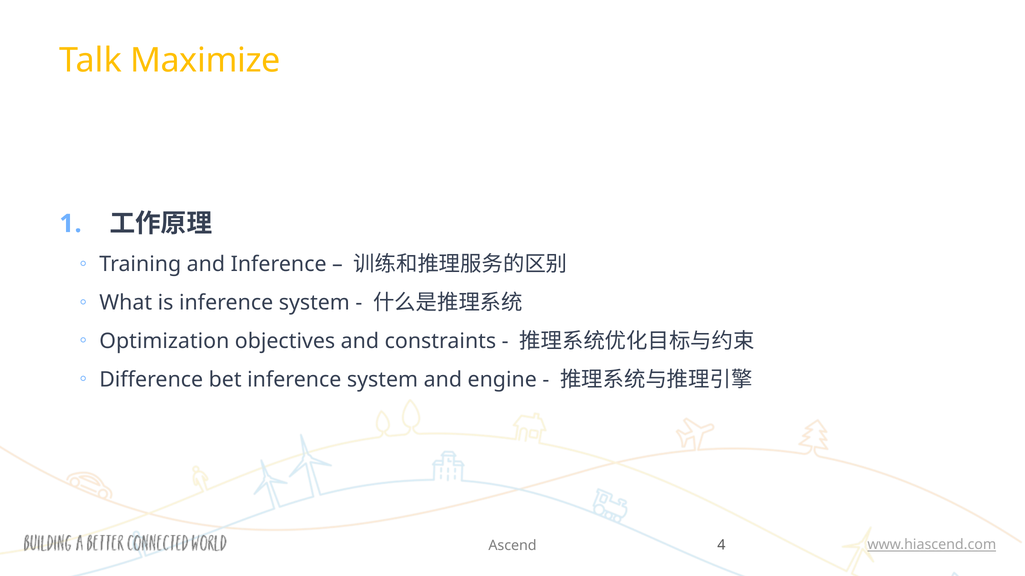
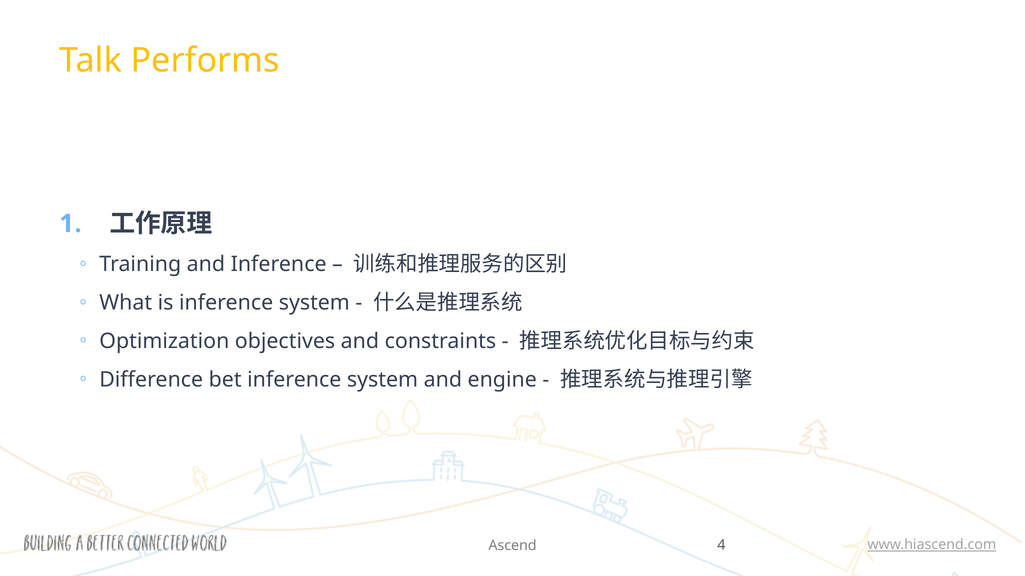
Maximize: Maximize -> Performs (205, 61)
